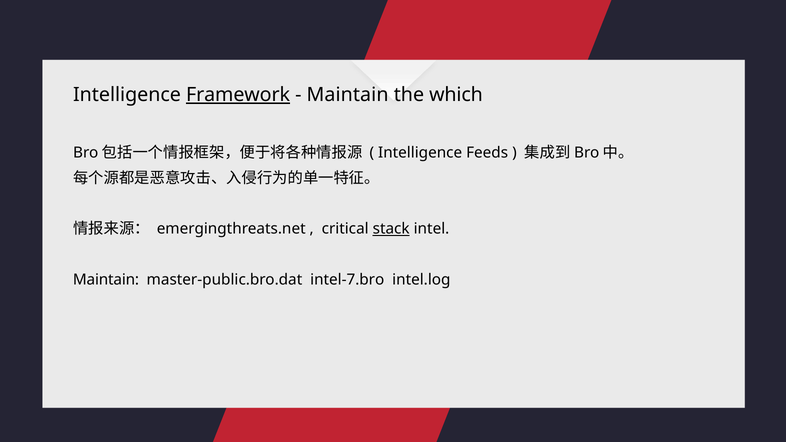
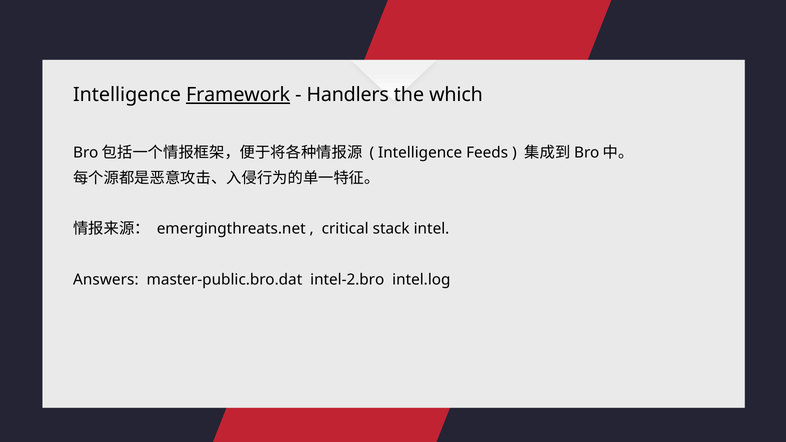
Maintain: Maintain -> Handlers (348, 95)
stack underline: present -> none (391, 229)
Maintain: Maintain -> Answers (106, 280)
intel-7.bro: intel-7.bro -> intel-2.bro (347, 280)
